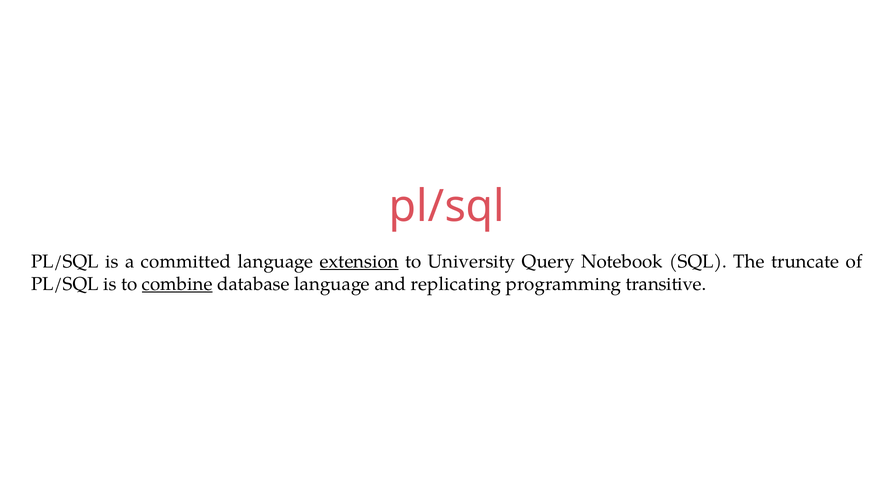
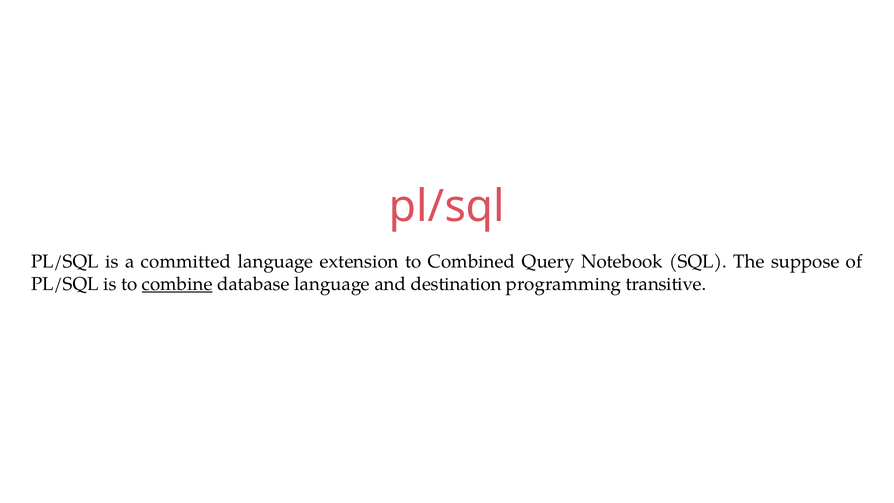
extension underline: present -> none (359, 262)
University: University -> Combined (472, 262)
truncate: truncate -> suppose (805, 262)
replicating: replicating -> destination (456, 284)
